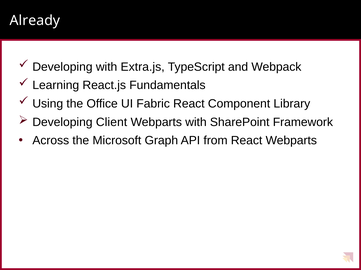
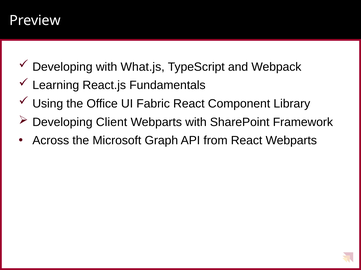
Already: Already -> Preview (35, 21)
Extra.js: Extra.js -> What.js (143, 67)
